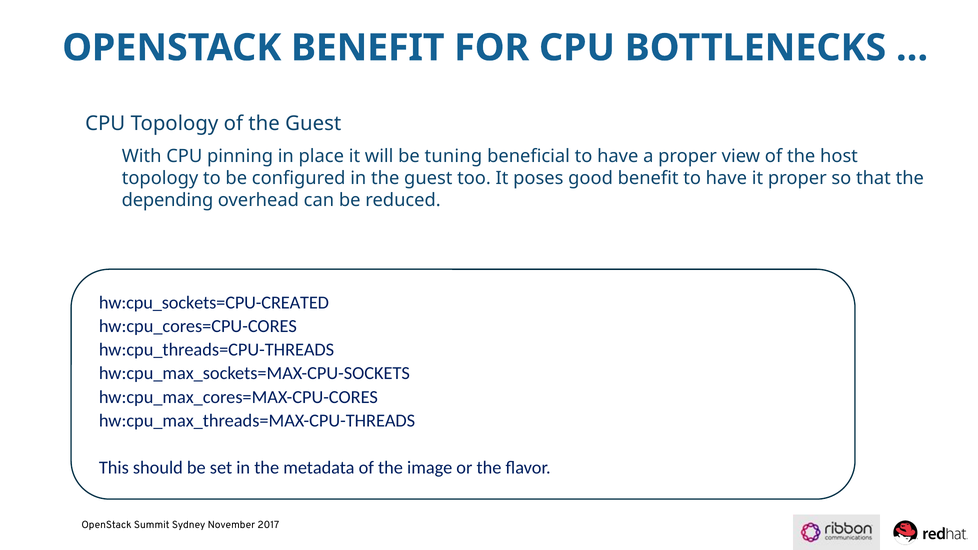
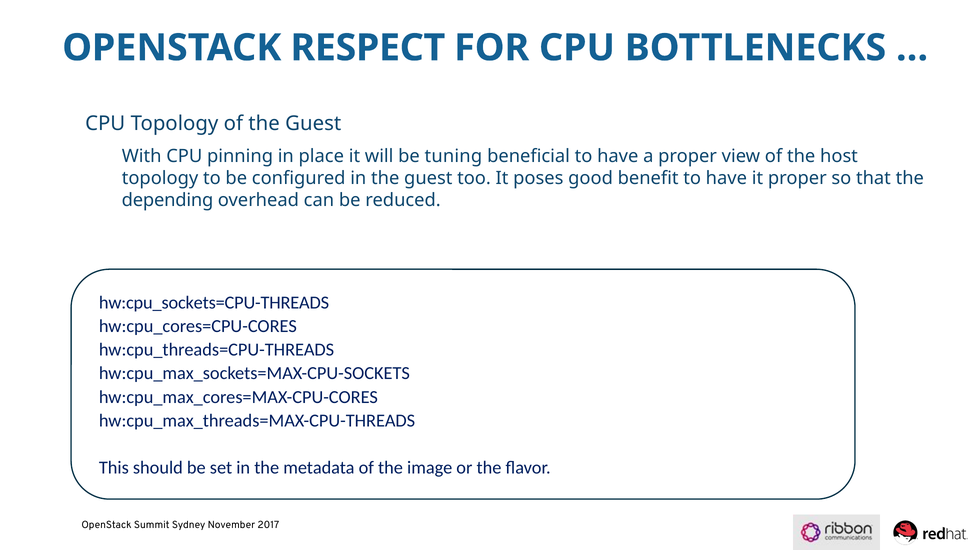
OPENSTACK BENEFIT: BENEFIT -> RESPECT (368, 48)
hw:cpu_sockets=CPU-CREATED: hw:cpu_sockets=CPU-CREATED -> hw:cpu_sockets=CPU-THREADS (214, 303)
